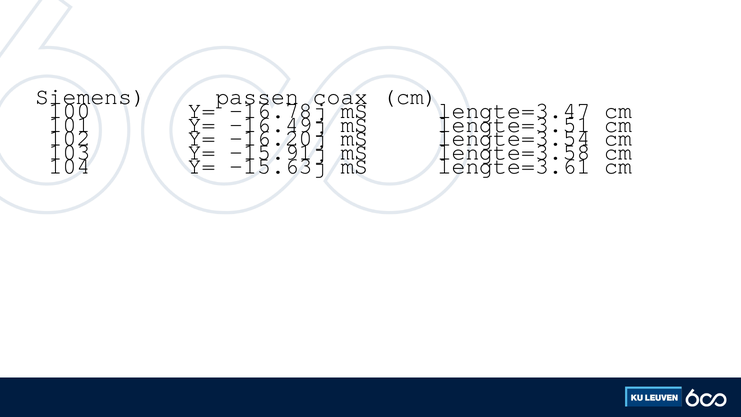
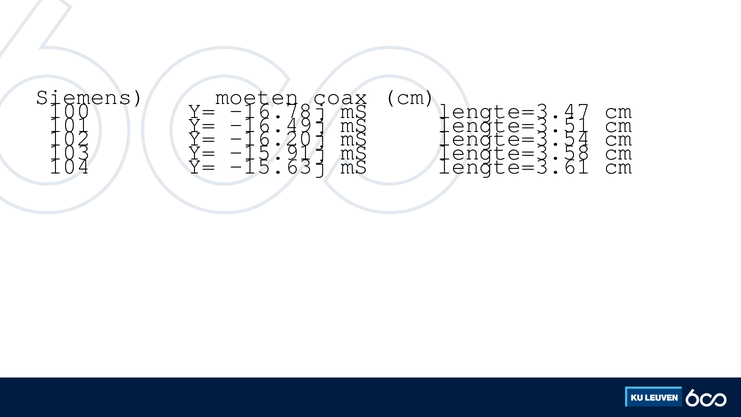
passen: passen -> moeten (257, 97)
